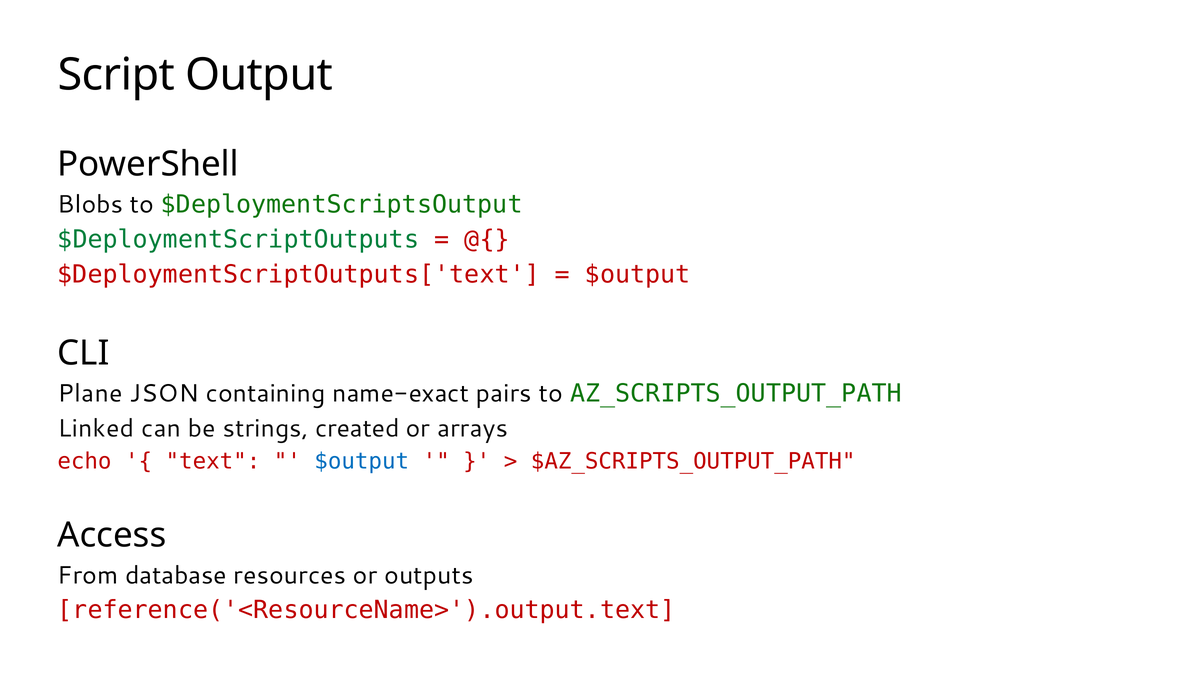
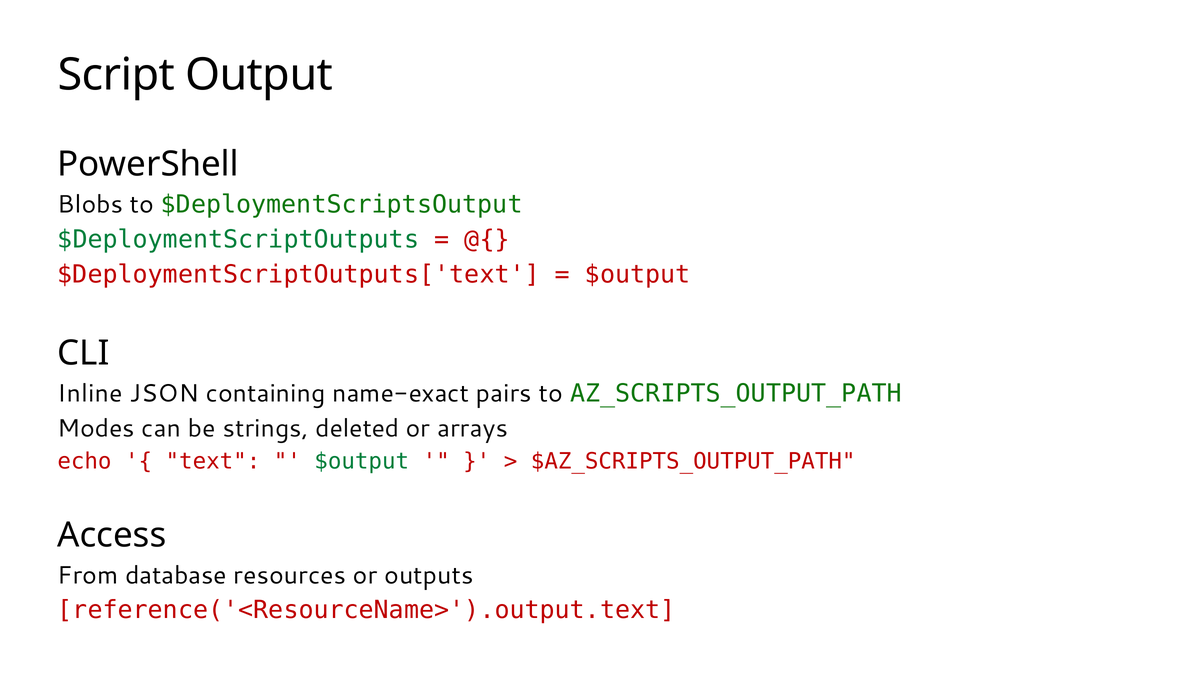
Plane: Plane -> Inline (90, 394)
Linked: Linked -> Modes (96, 429)
created: created -> deleted (357, 429)
$output colour: blue -> green (362, 462)
